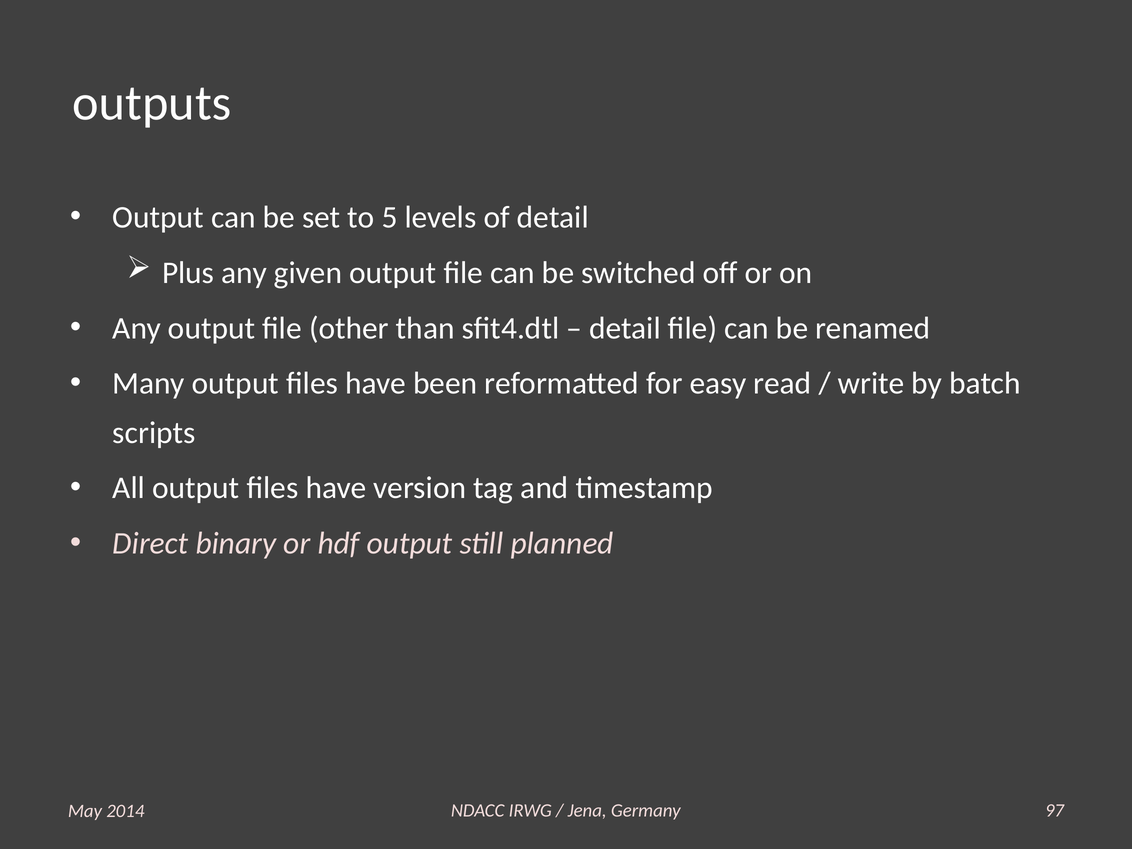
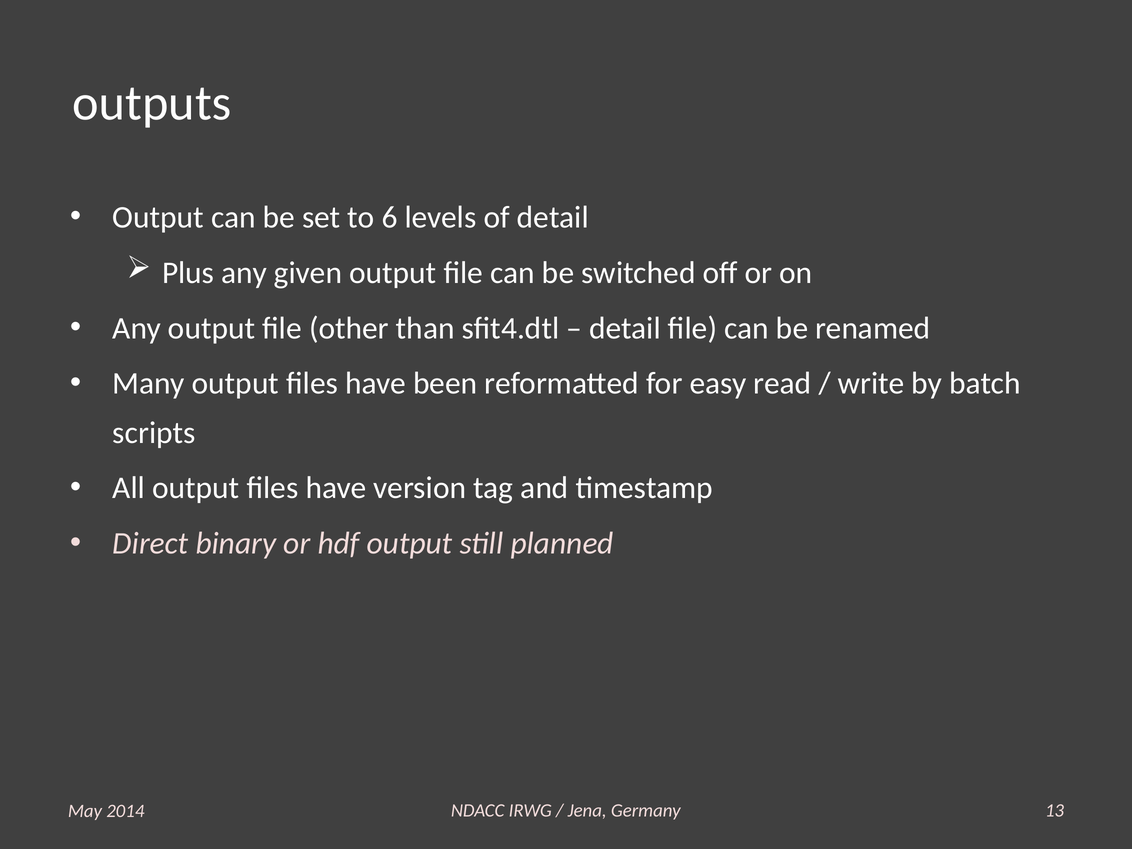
5: 5 -> 6 (390, 217)
97: 97 -> 13 (1055, 811)
